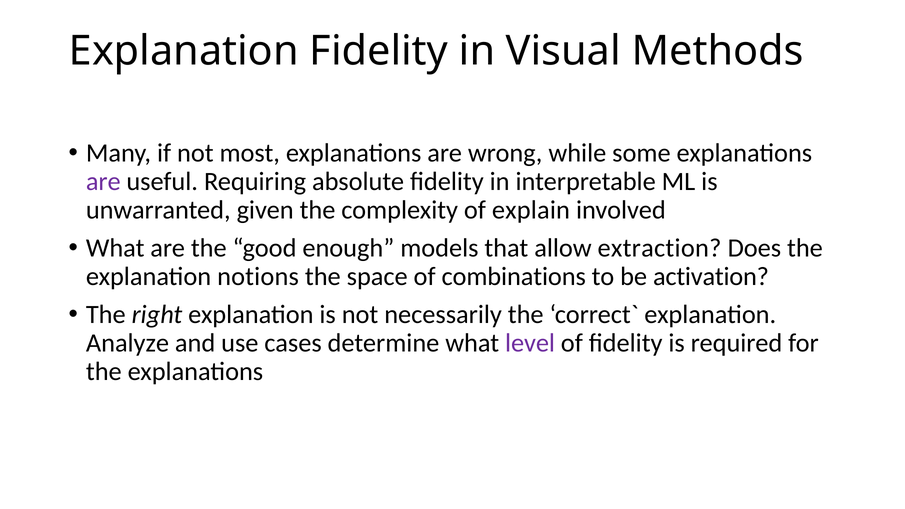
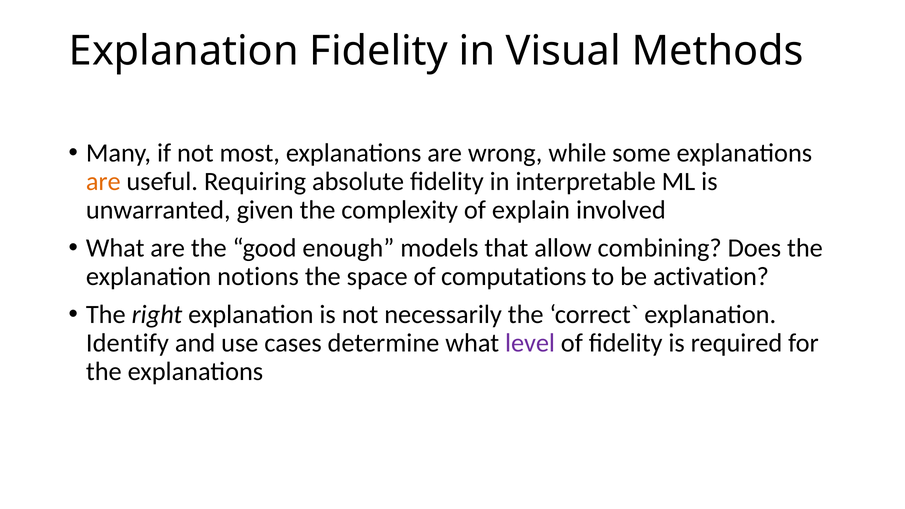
are colour: purple -> orange (103, 182)
extraction: extraction -> combining (660, 248)
combinations: combinations -> computations (514, 276)
Analyze: Analyze -> Identify (127, 343)
